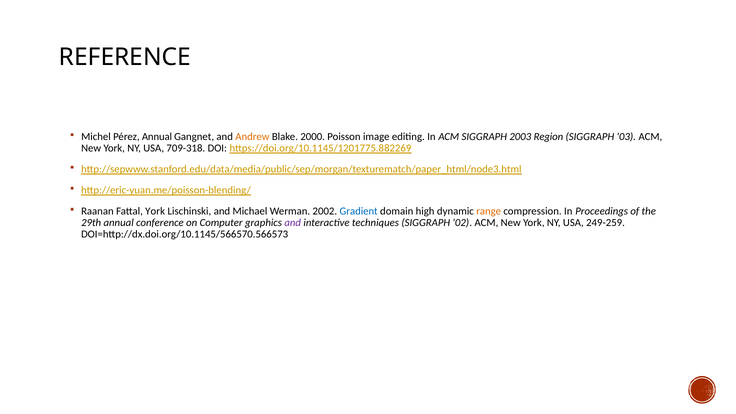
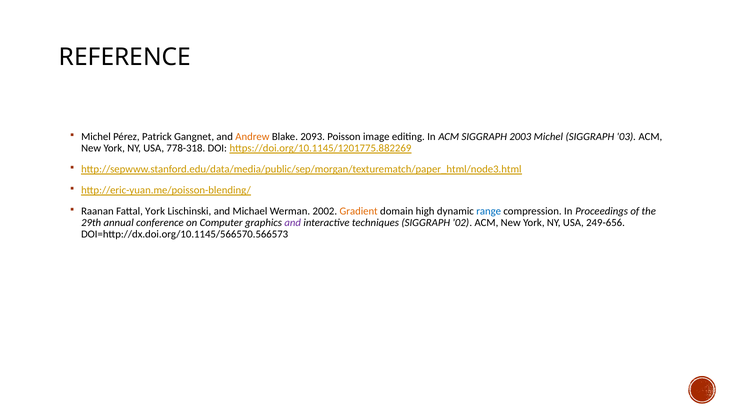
Pérez Annual: Annual -> Patrick (157, 137)
2000: 2000 -> 2093 (313, 137)
2003 Region: Region -> Michel (548, 137)
709-318: 709-318 -> 778-318 (186, 148)
Gradient colour: blue -> orange (359, 211)
range colour: orange -> blue (489, 211)
249-259: 249-259 -> 249-656 (606, 223)
